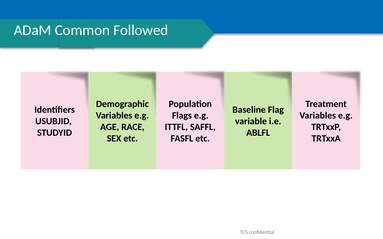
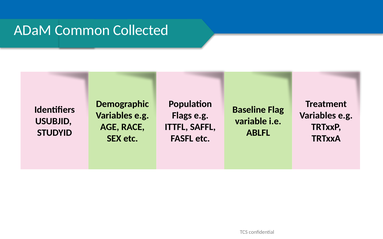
Followed: Followed -> Collected (141, 30)
